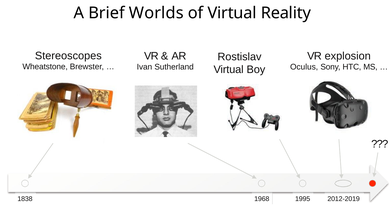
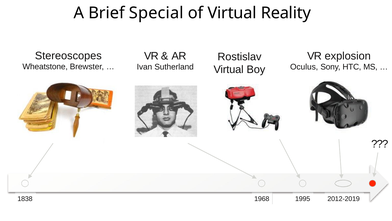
Worlds: Worlds -> Special (156, 13)
